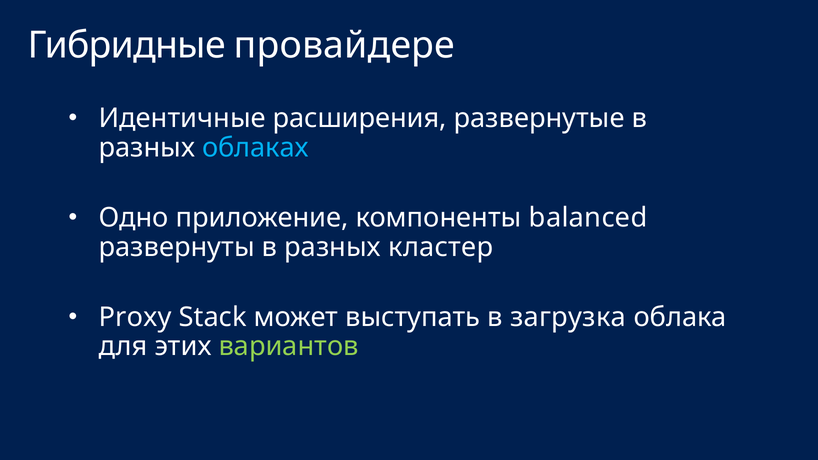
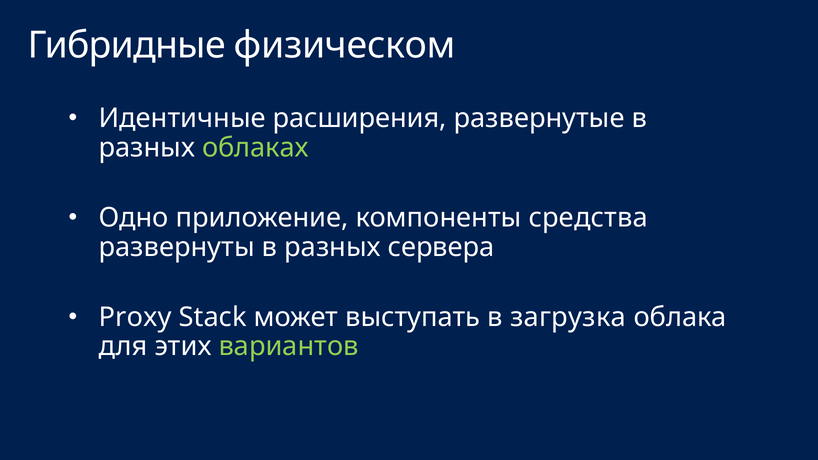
провайдере: провайдере -> физическом (345, 46)
облаках colour: light blue -> light green (255, 148)
balanced: balanced -> средства (588, 218)
кластер: кластер -> сервера (441, 247)
